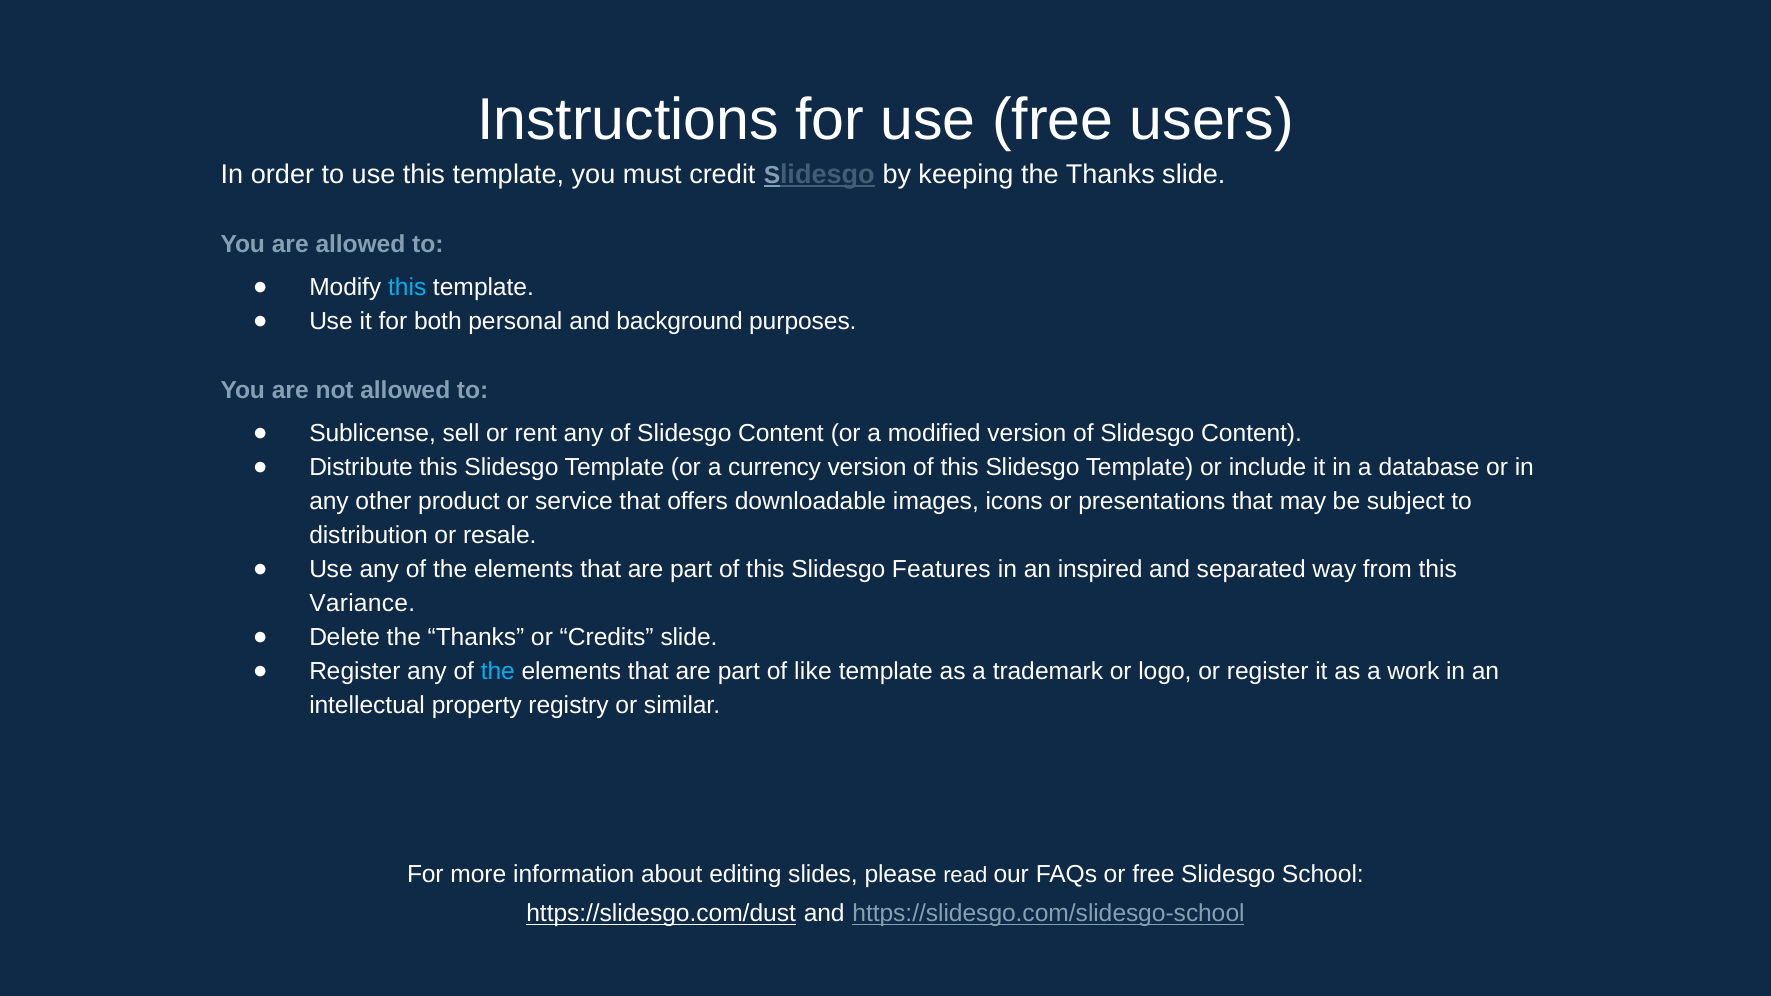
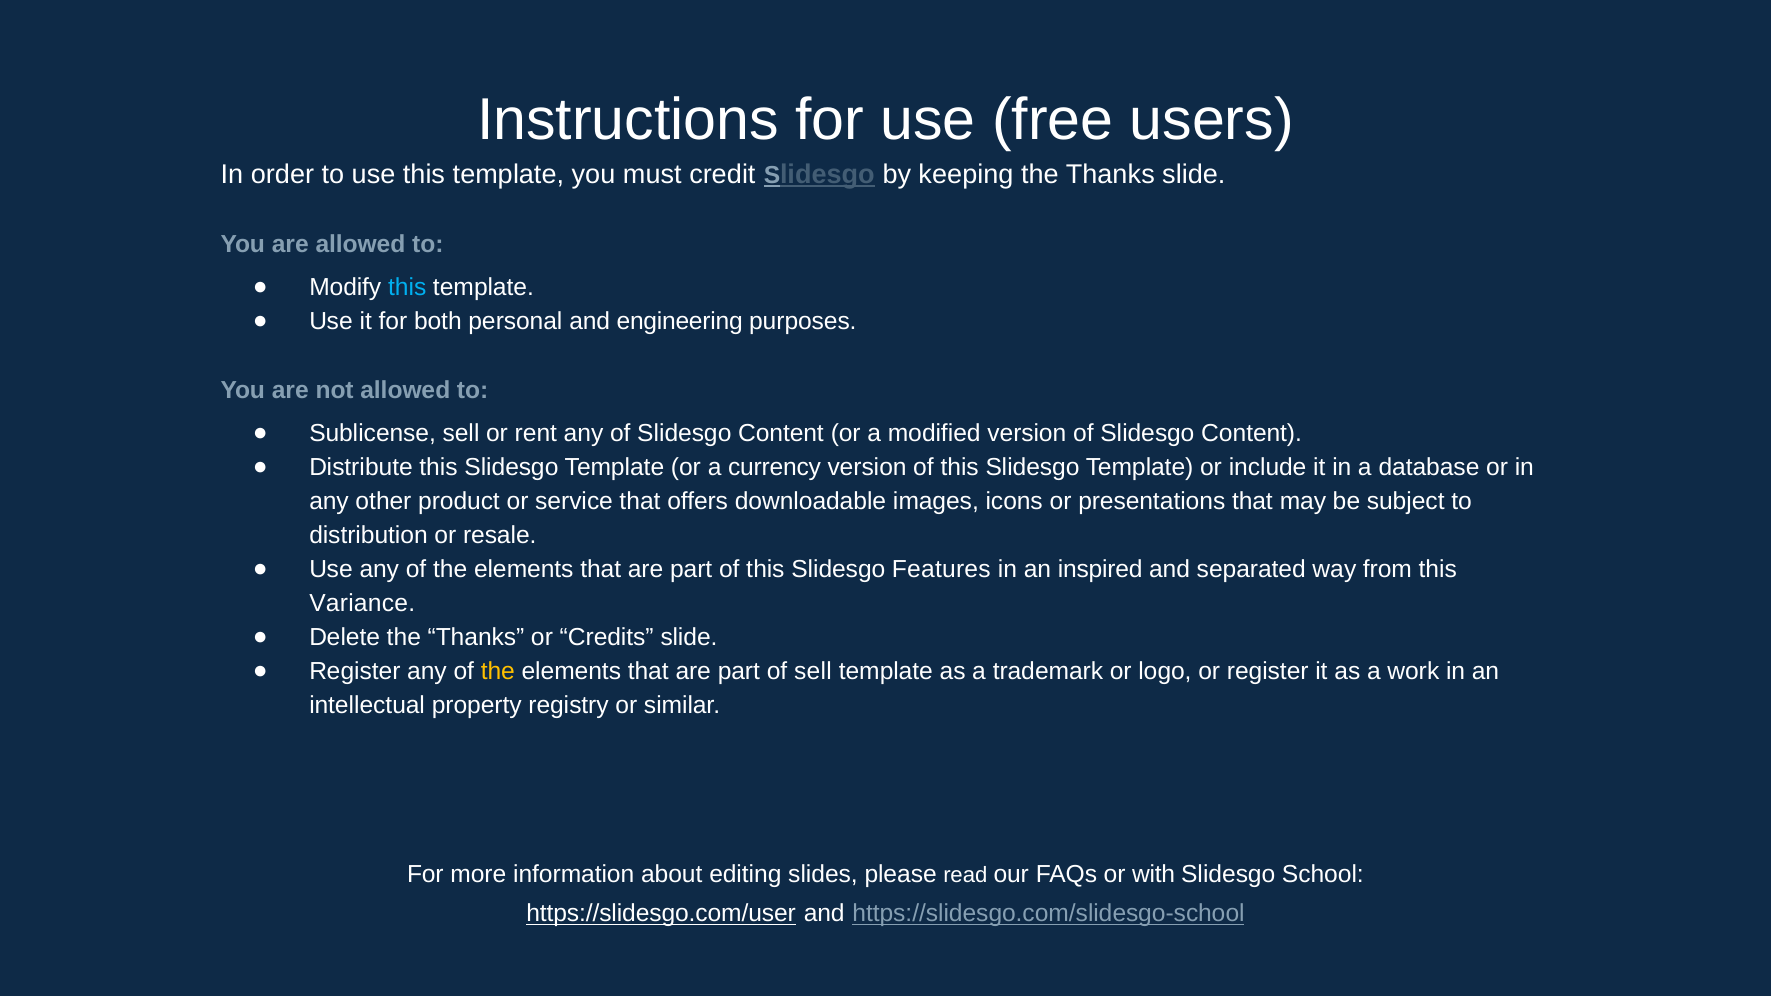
background: background -> engineering (680, 322)
the colour: light blue -> yellow (498, 672)
of like: like -> sell (813, 672)
or free: free -> with (1154, 874)
https://slidesgo.com/dust: https://slidesgo.com/dust -> https://slidesgo.com/user (661, 914)
